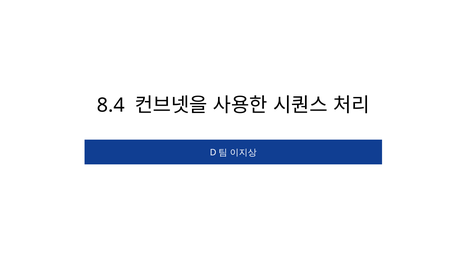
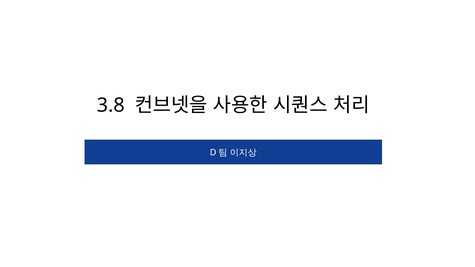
8.4: 8.4 -> 3.8 (111, 105)
